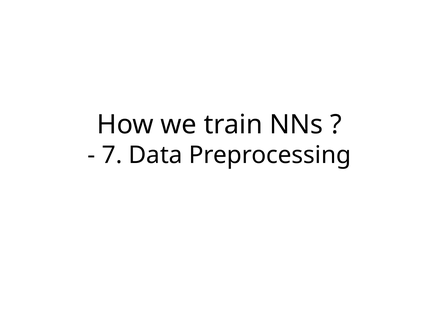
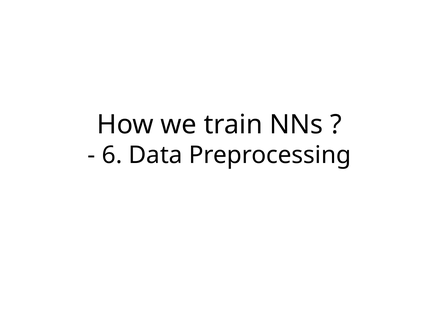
7: 7 -> 6 (112, 155)
